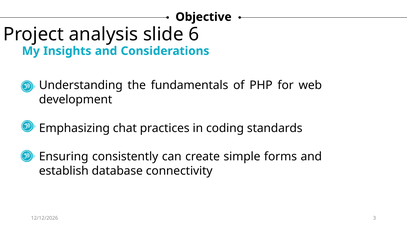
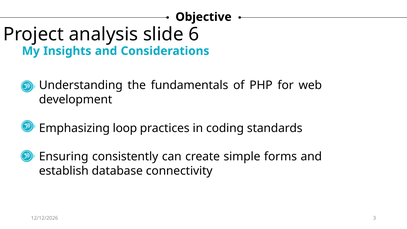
chat: chat -> loop (125, 128)
